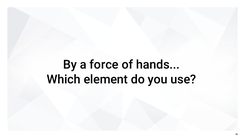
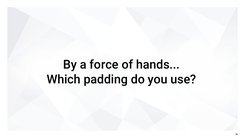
element: element -> padding (106, 79)
